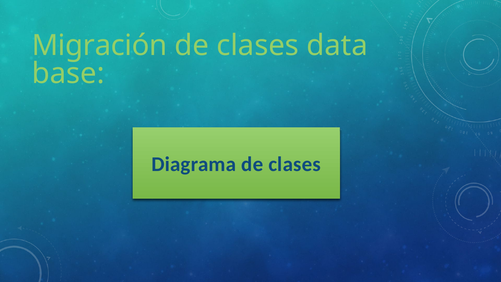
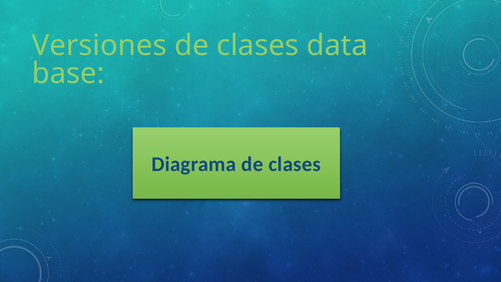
Migración: Migración -> Versiones (99, 45)
